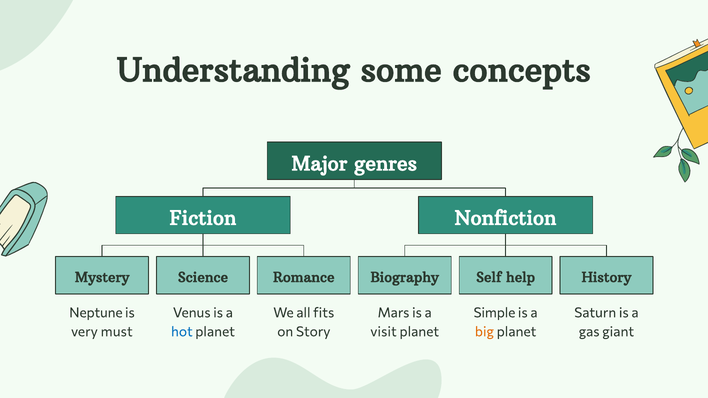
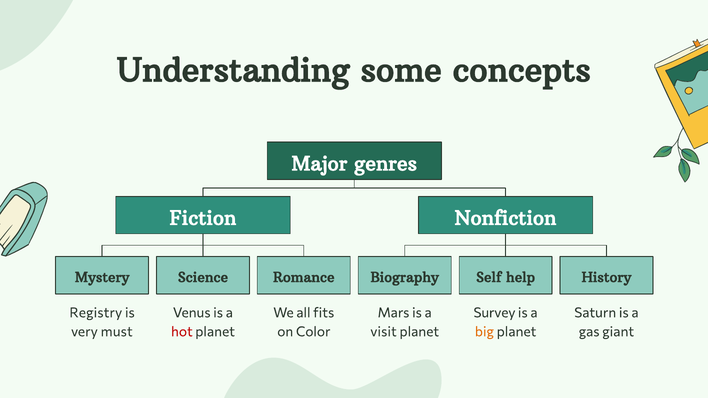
Neptune: Neptune -> Registry (96, 313)
Simple: Simple -> Survey (494, 313)
hot colour: blue -> red (182, 332)
Story: Story -> Color (313, 332)
